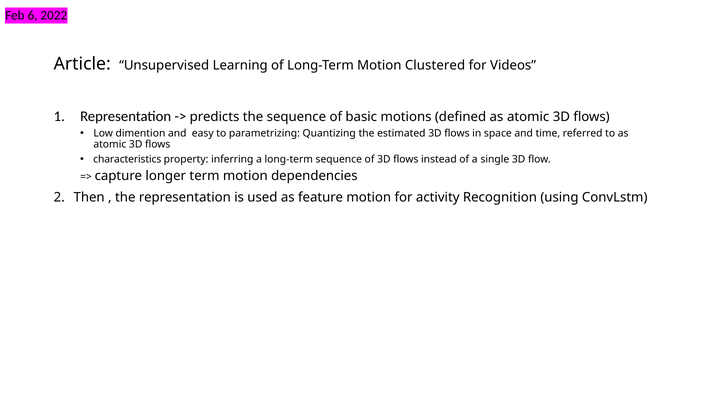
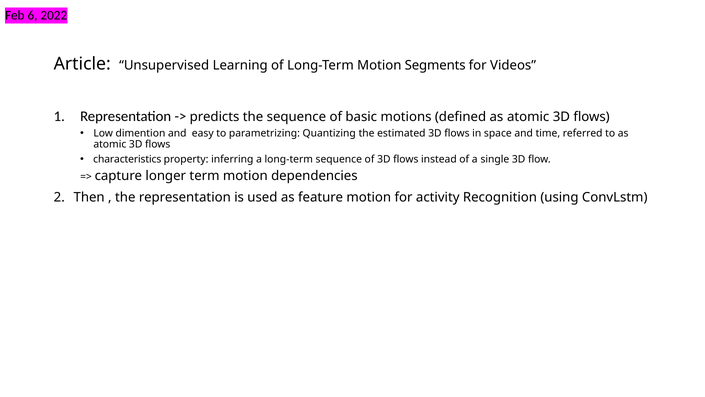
Clustered: Clustered -> Segments (435, 66)
